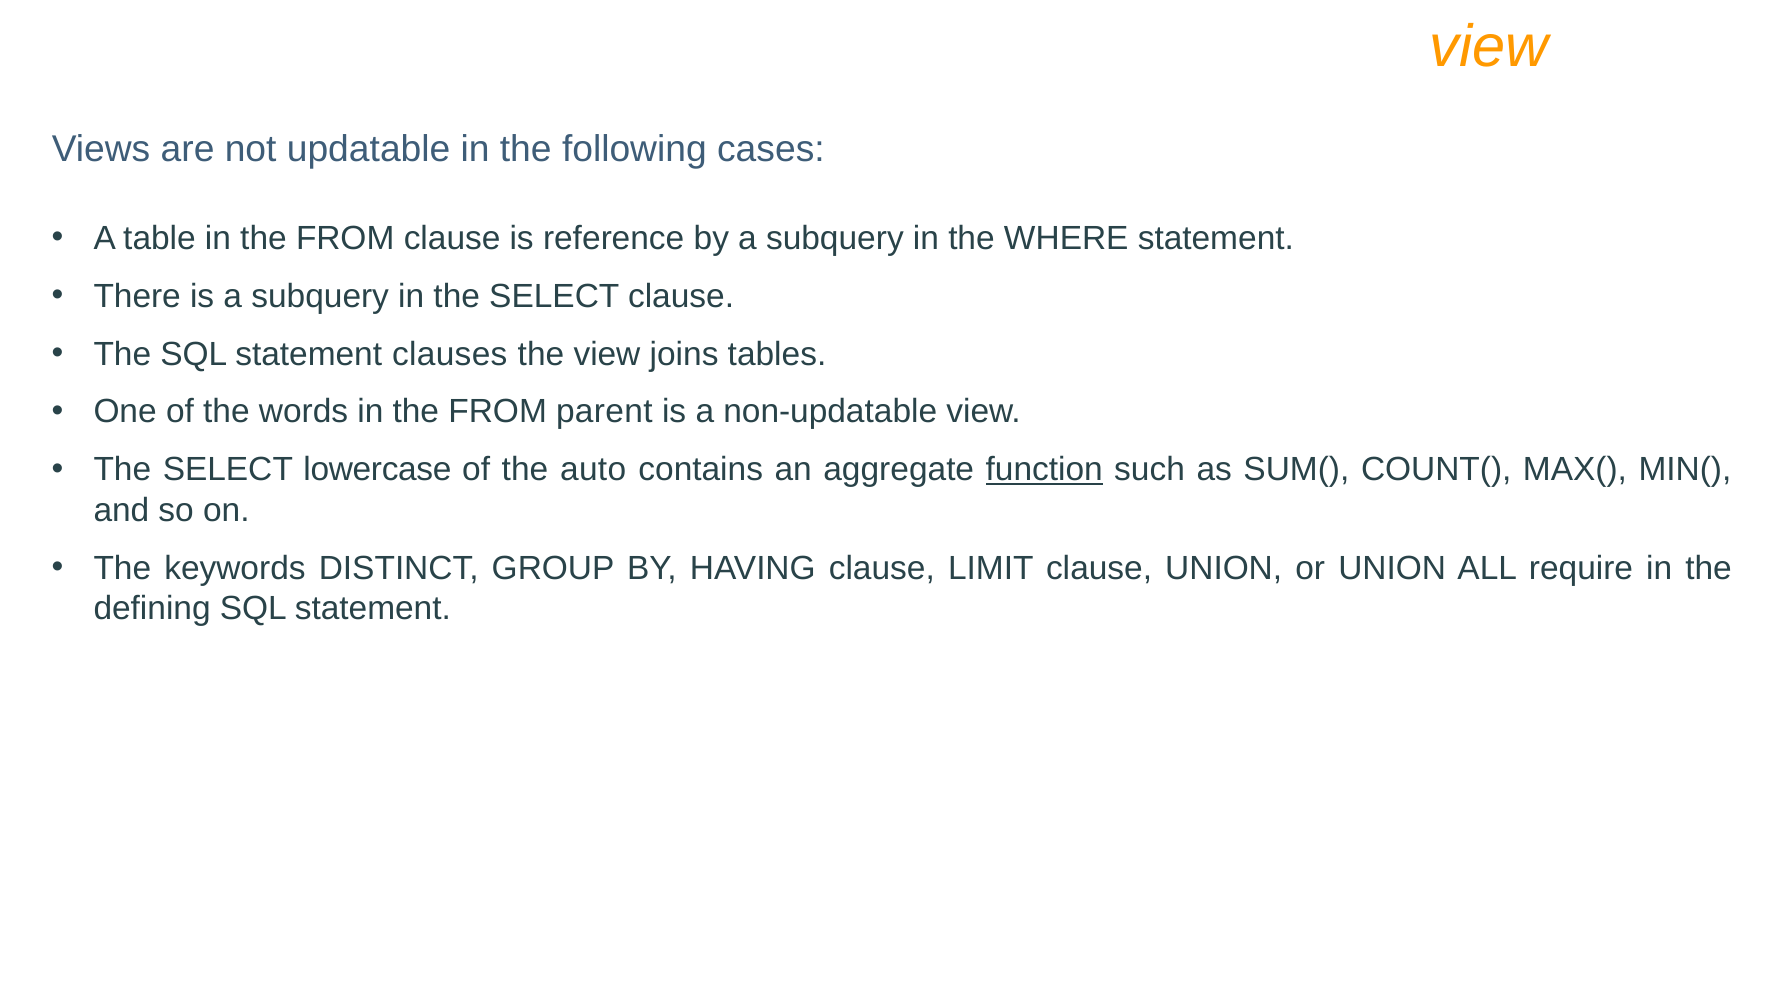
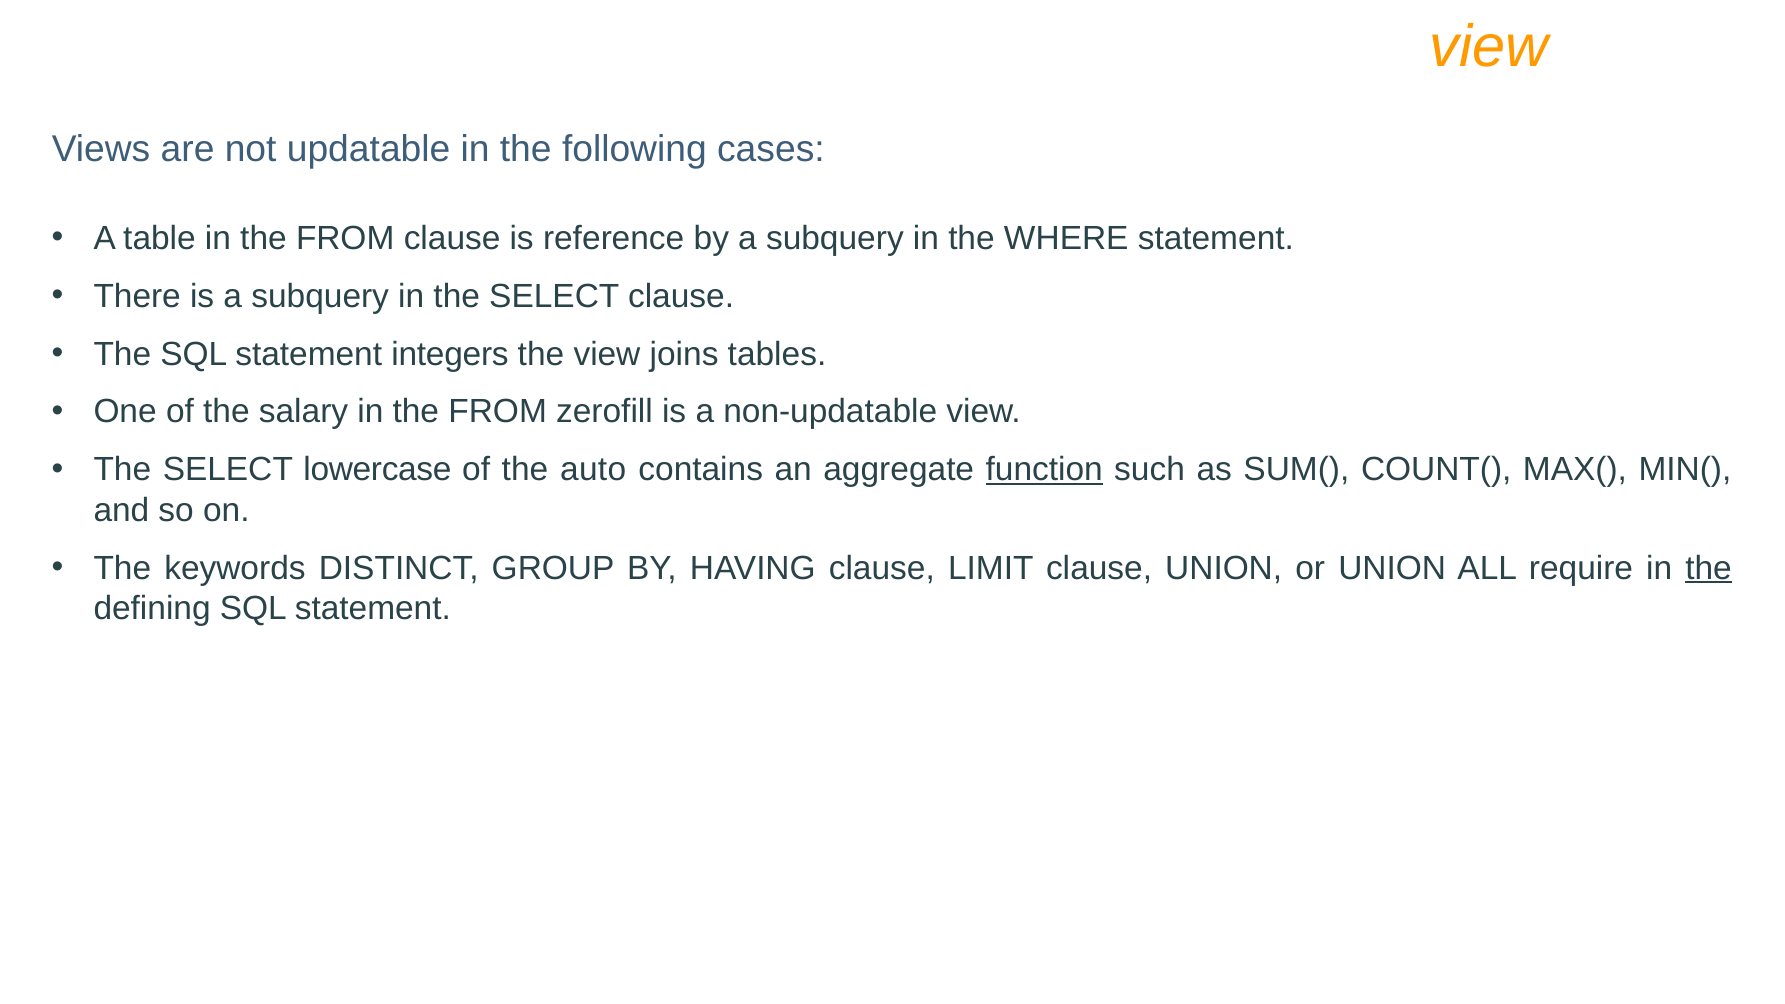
clauses: clauses -> integers (450, 354)
words: words -> salary (304, 412)
parent: parent -> zerofill (604, 412)
the underline: none -> present (1709, 568)
